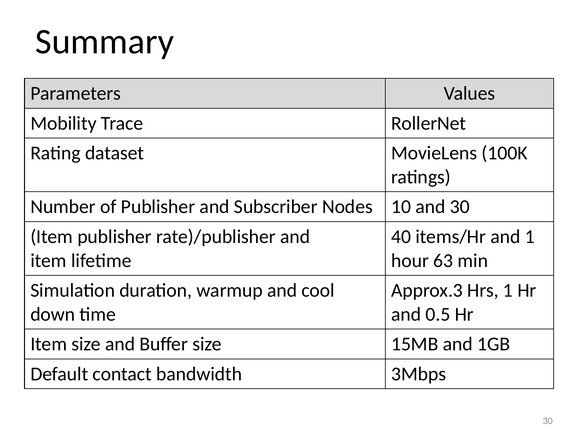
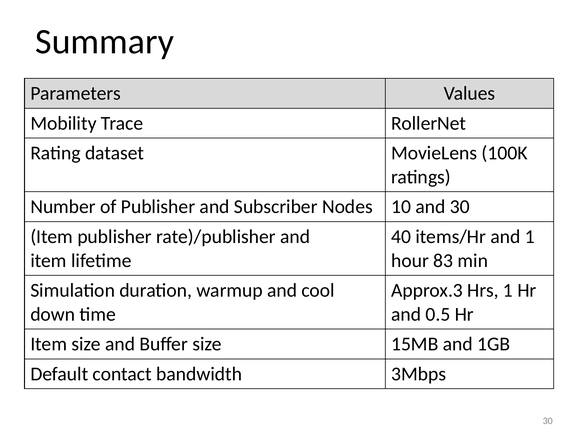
63: 63 -> 83 (443, 261)
